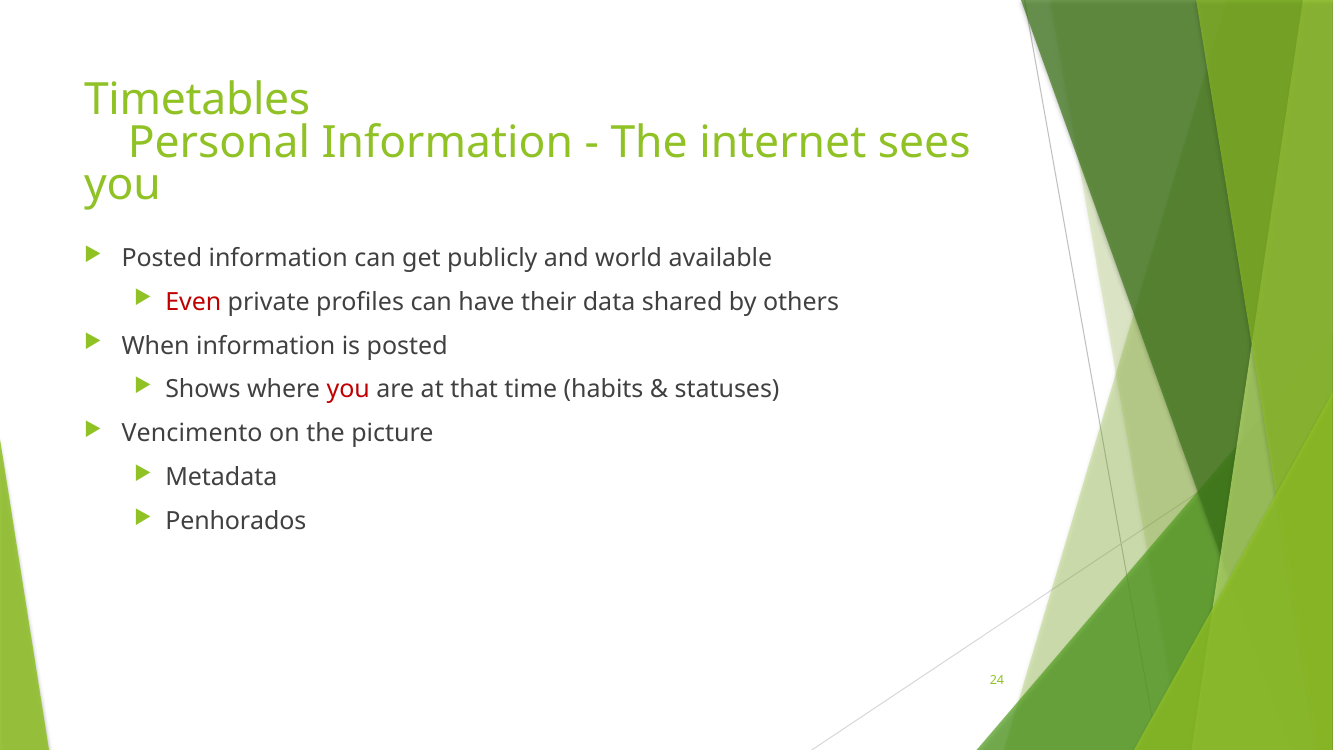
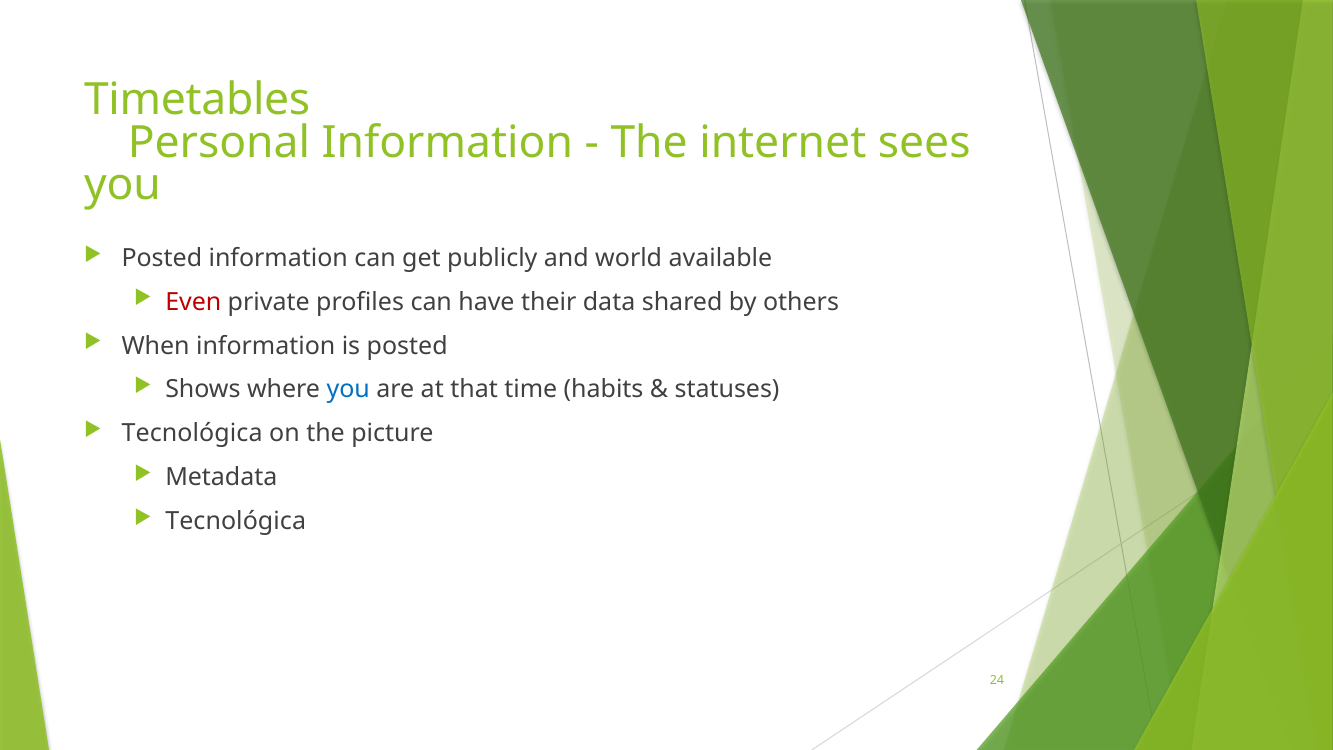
you colour: red -> blue (348, 390)
Vencimento: Vencimento -> Tecnológica (192, 434)
Penhorados: Penhorados -> Tecnológica (236, 521)
